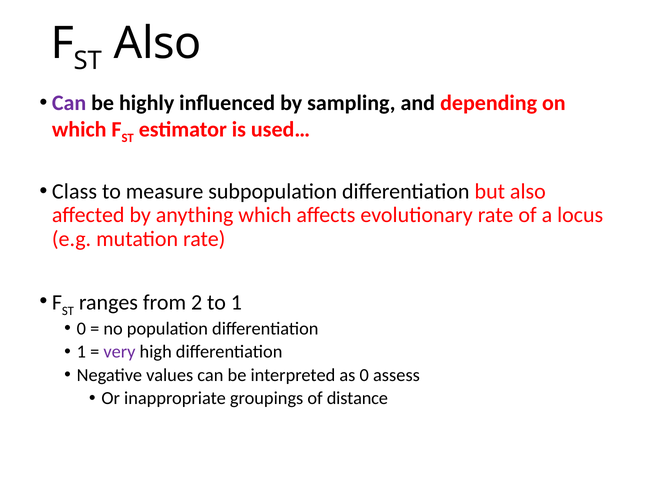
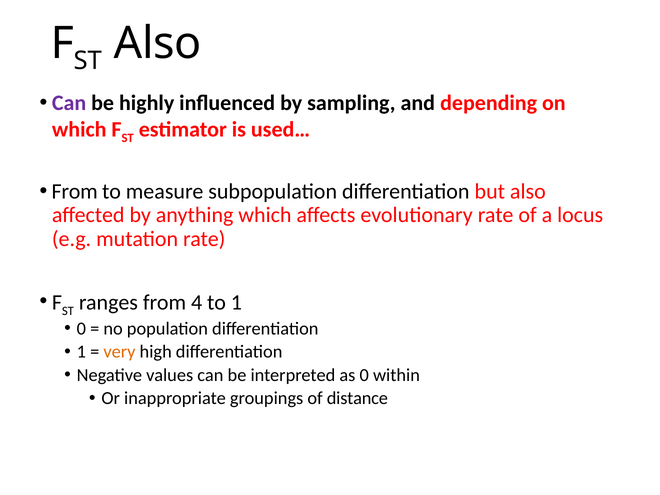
Class: Class -> From (75, 191)
2: 2 -> 4 (197, 303)
very colour: purple -> orange (119, 352)
assess: assess -> within (396, 375)
